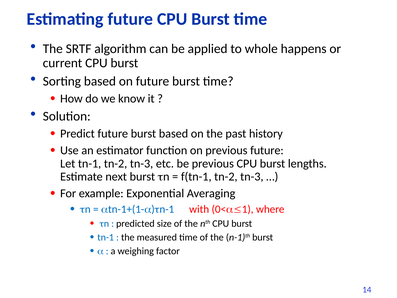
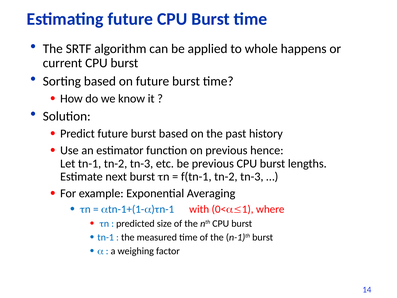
previous future: future -> hence (267, 150)
